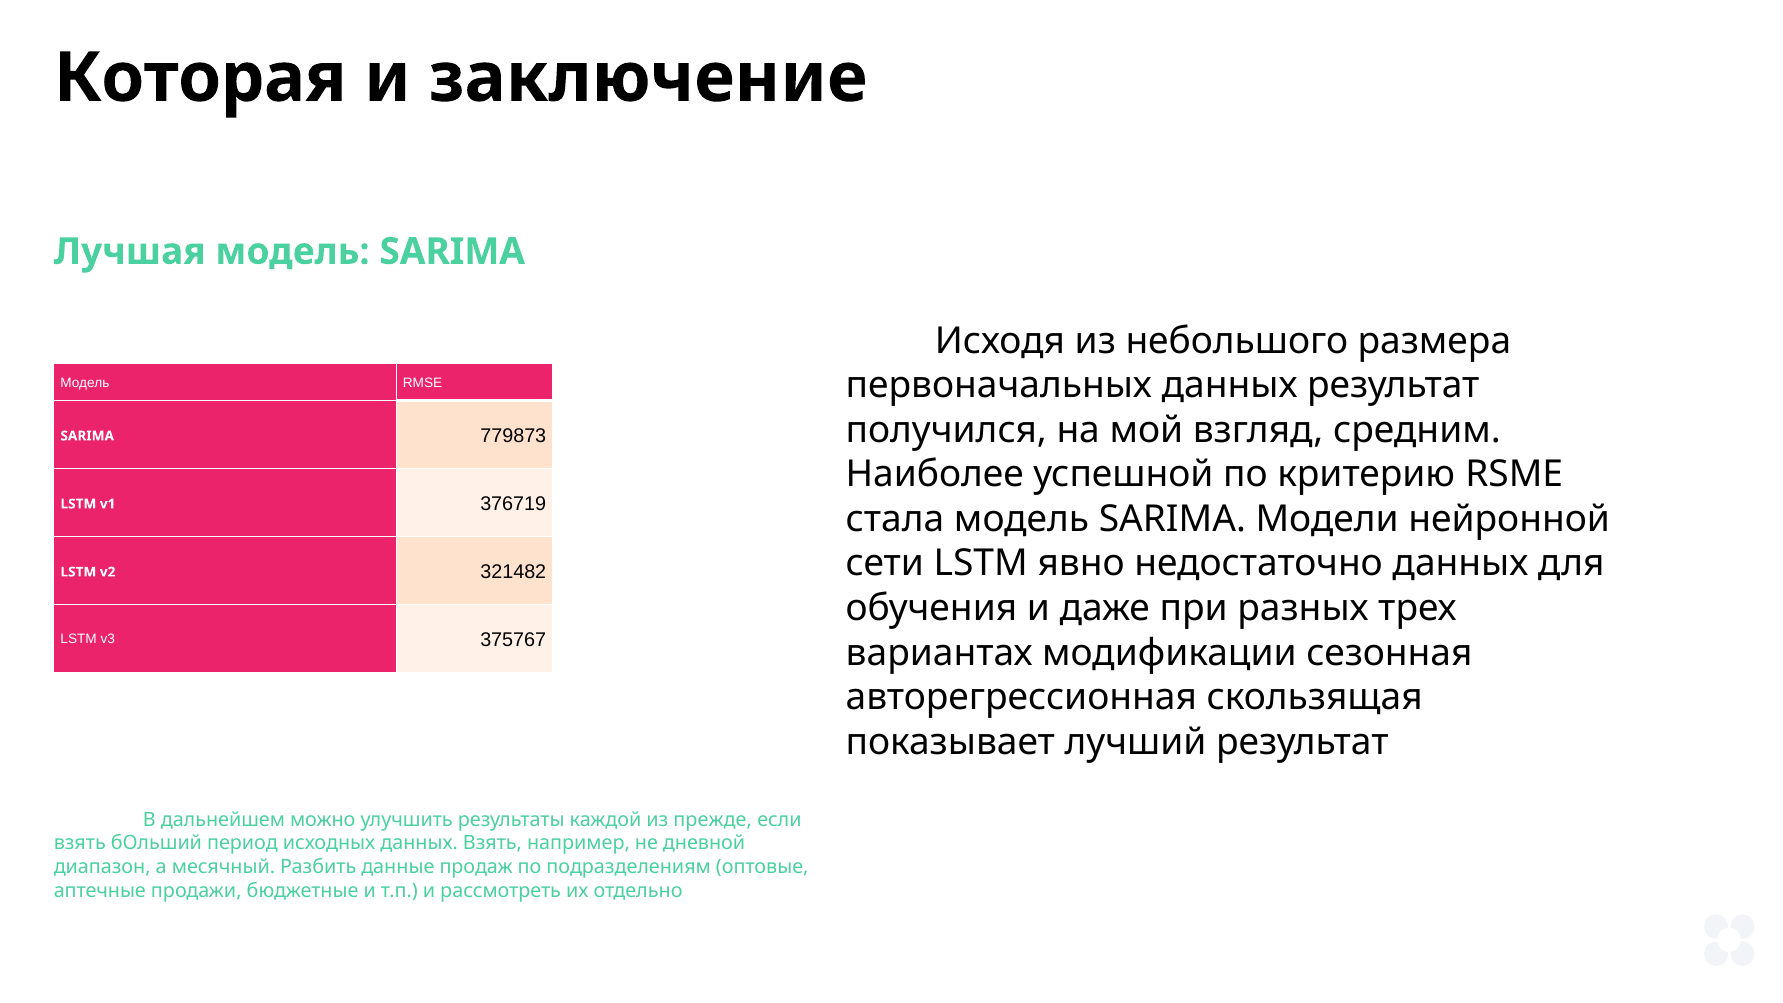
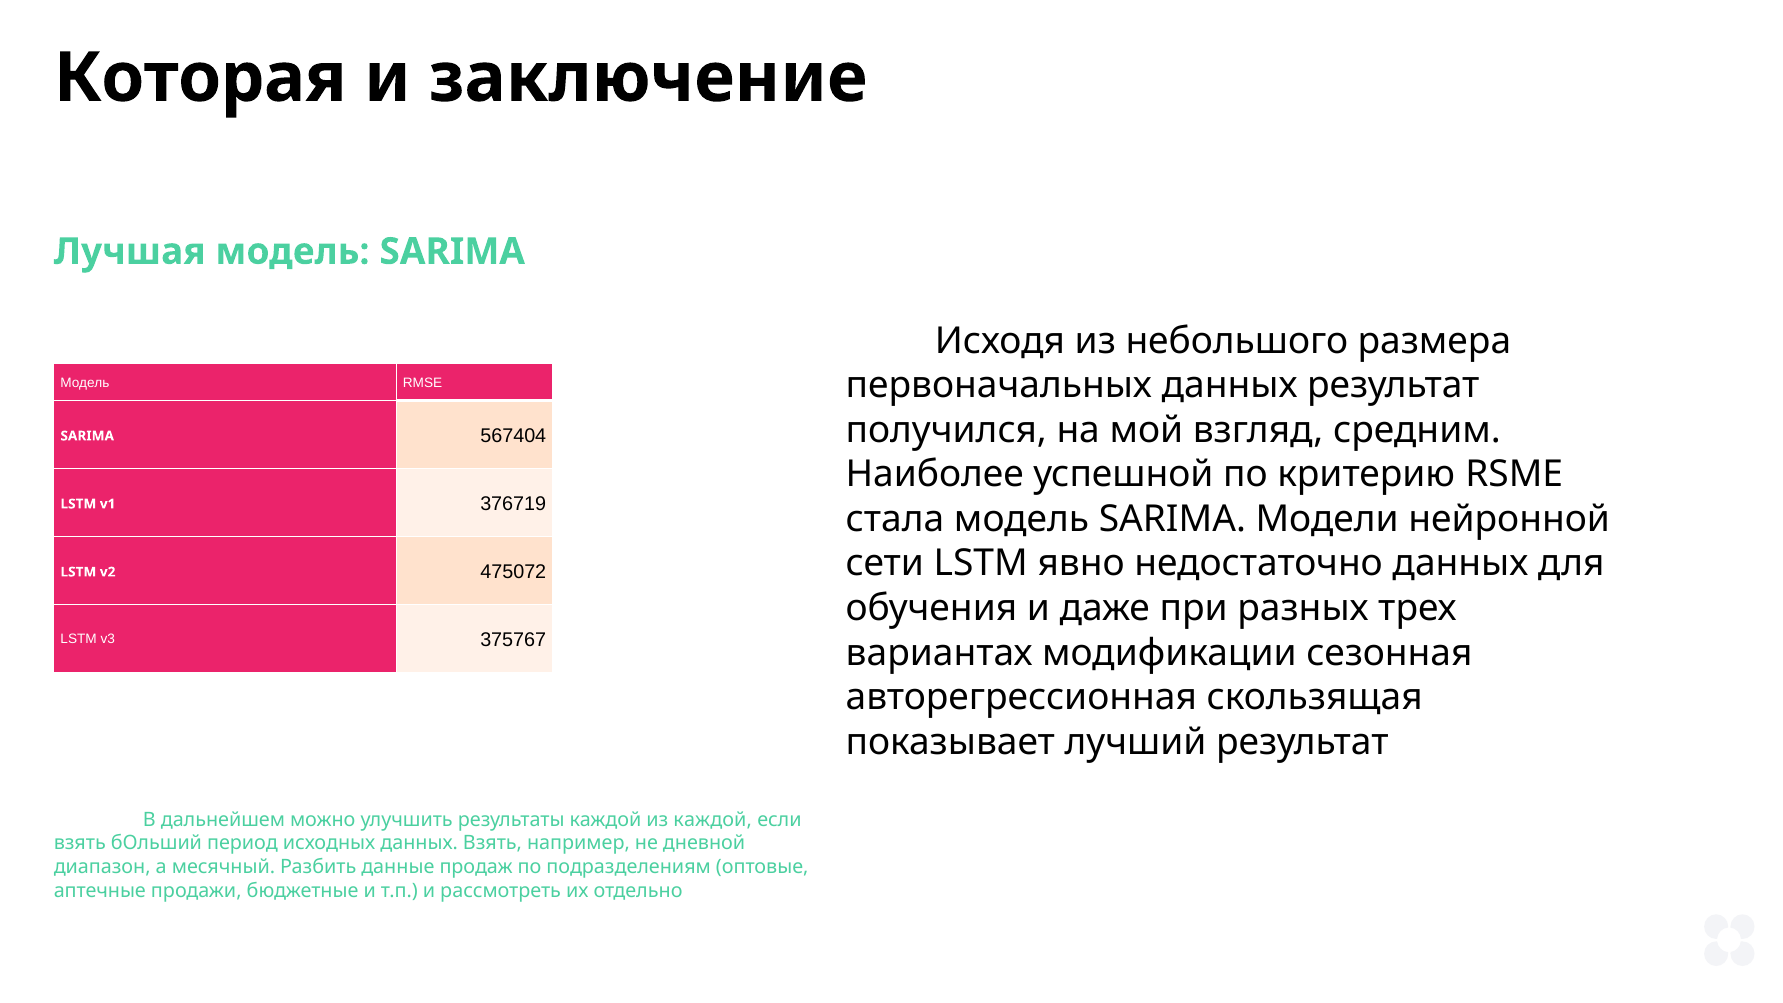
779873: 779873 -> 567404 (513, 436)
321482: 321482 -> 475072 (513, 572)
из прежде: прежде -> каждой (713, 819)
